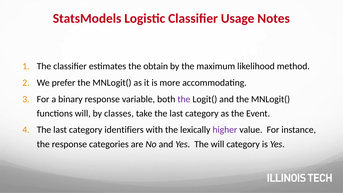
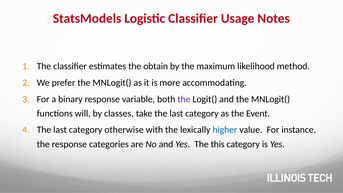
identifiers: identifiers -> otherwise (124, 130)
higher colour: purple -> blue (225, 130)
The will: will -> this (218, 144)
